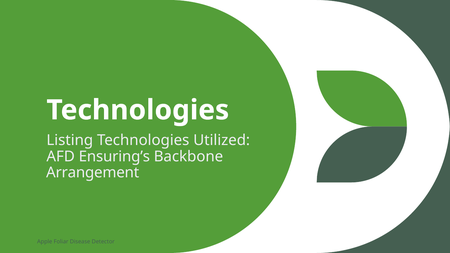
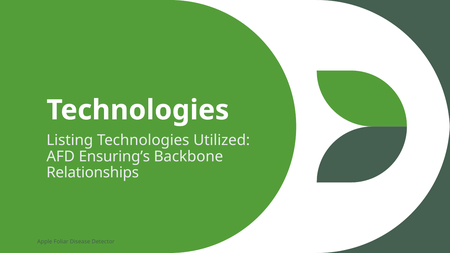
Arrangement: Arrangement -> Relationships (93, 173)
